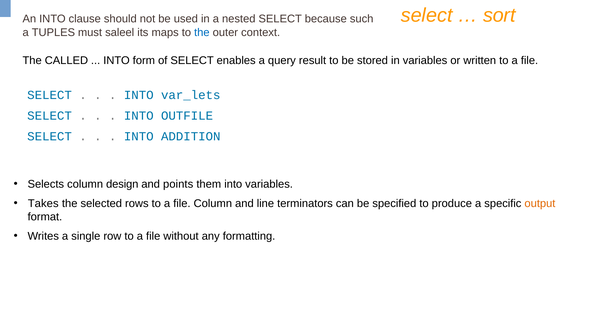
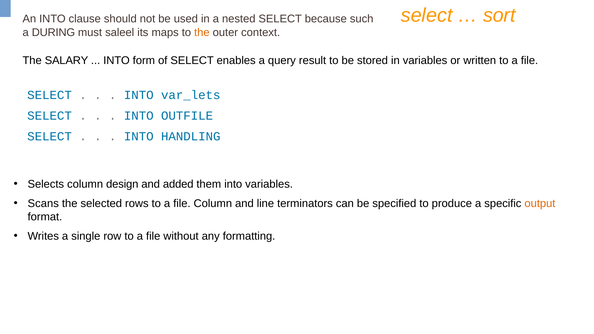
TUPLES: TUPLES -> DURING (53, 32)
the colour: blue -> orange (202, 32)
CALLED: CALLED -> SALARY (66, 60)
ADDITION: ADDITION -> HANDLING (191, 137)
points: points -> added (178, 184)
Takes: Takes -> Scans (43, 203)
